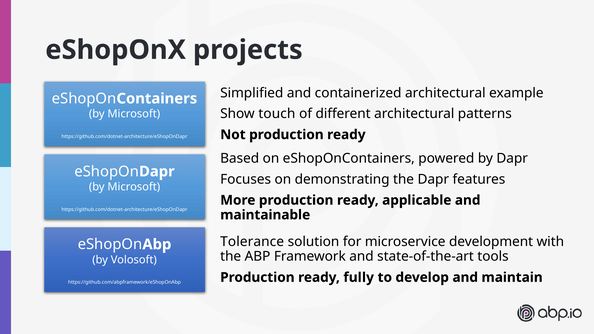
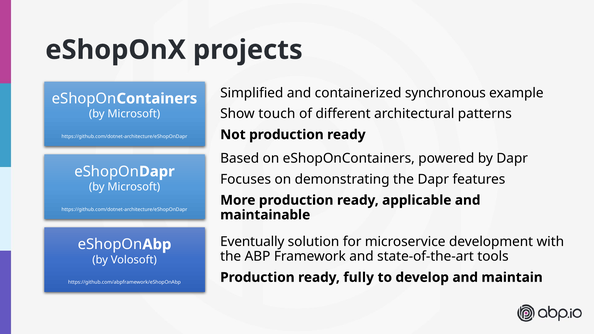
containerized architectural: architectural -> synchronous (445, 93)
Tolerance: Tolerance -> Eventually (252, 242)
